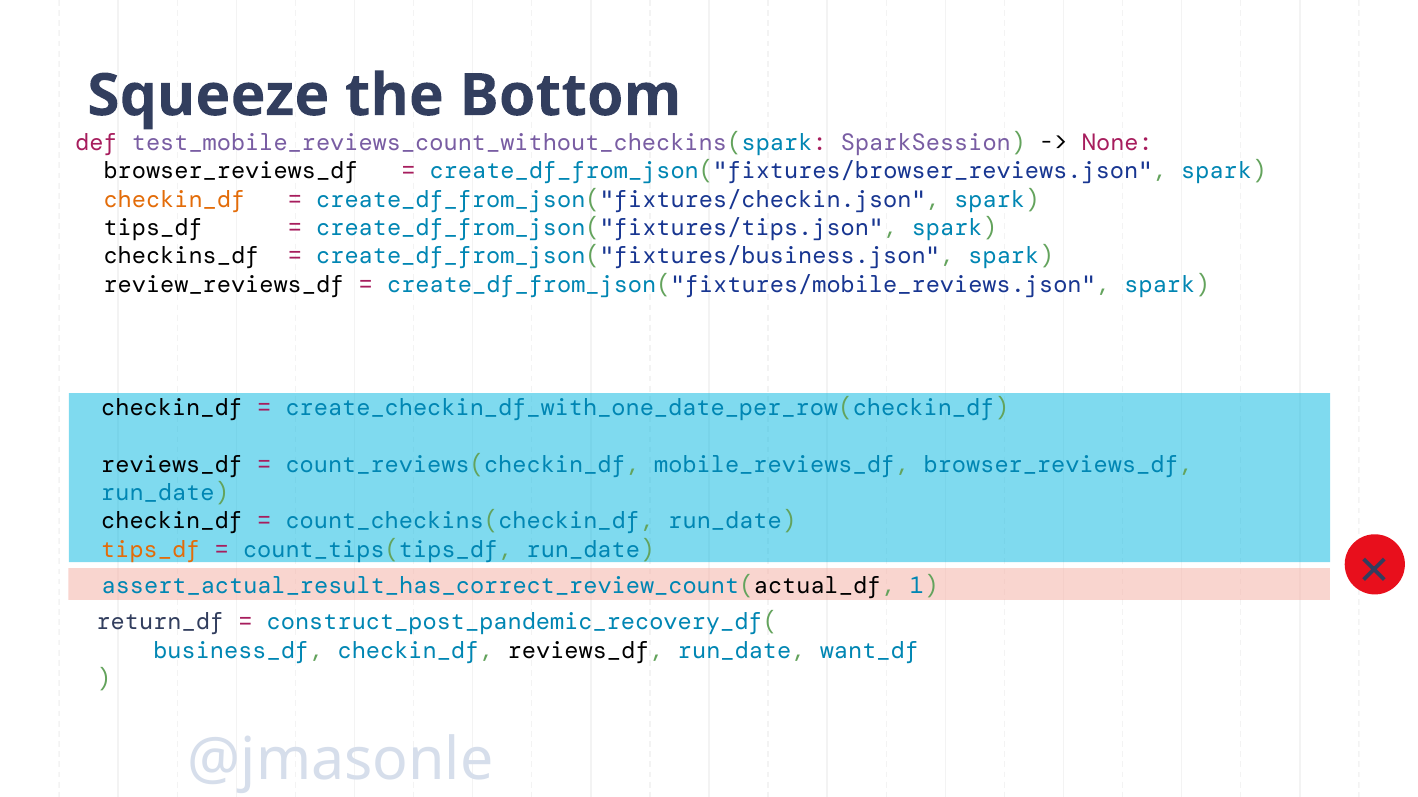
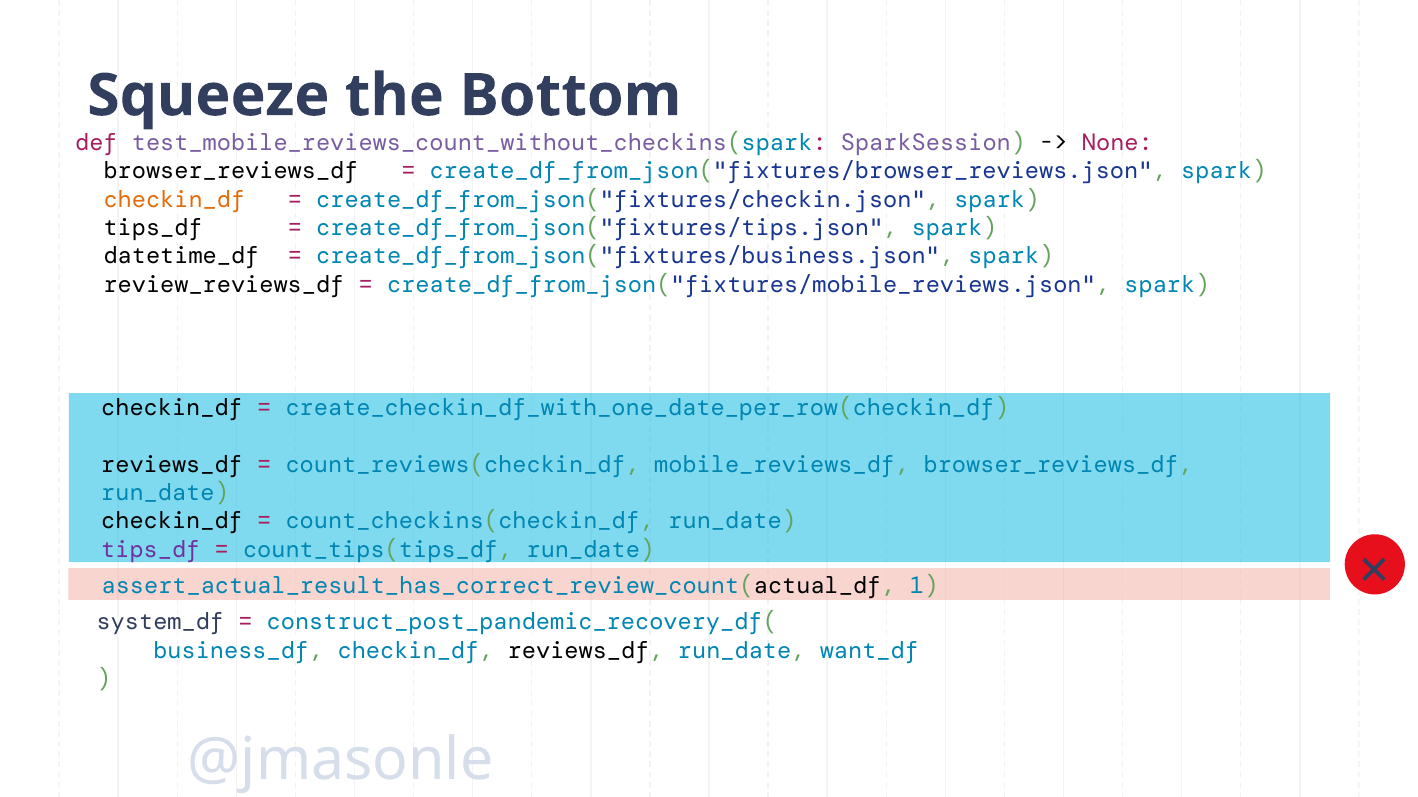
checkins_df: checkins_df -> datetime_df (181, 256)
tips_df colour: orange -> purple (151, 550)
return_df: return_df -> system_df (160, 623)
